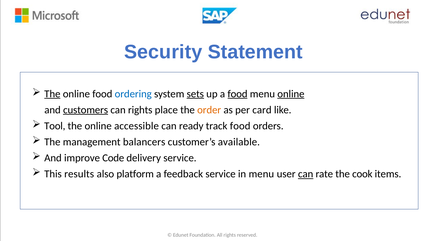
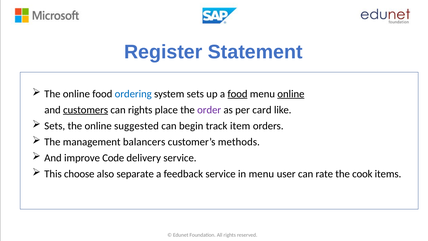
Security: Security -> Register (163, 52)
The underline: present -> none (52, 94)
sets underline: present -> none (195, 94)
order colour: orange -> purple (209, 110)
Tool: Tool -> Sets (55, 126)
accessible: accessible -> suggested (136, 126)
ready: ready -> begin (191, 126)
track food: food -> item (240, 126)
available: available -> methods (239, 142)
results: results -> choose (79, 174)
platform: platform -> separate (135, 174)
can underline: present -> none (306, 174)
